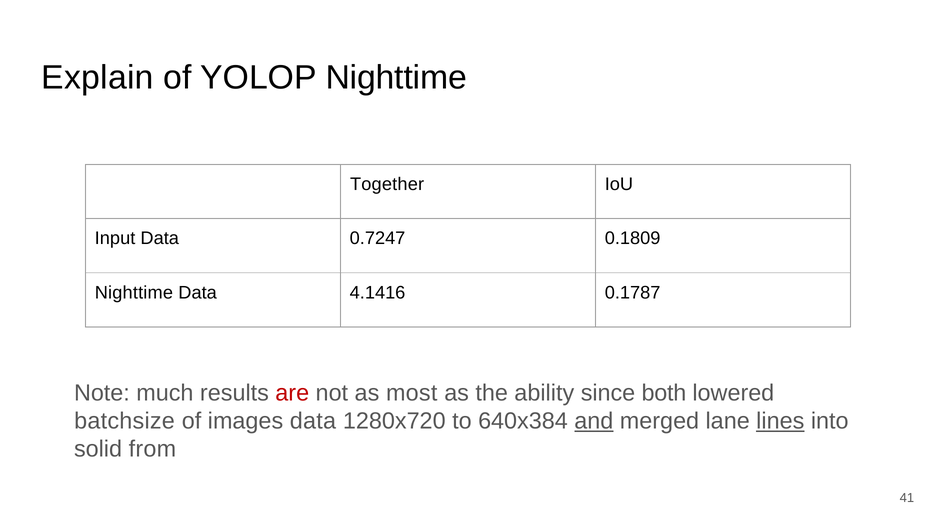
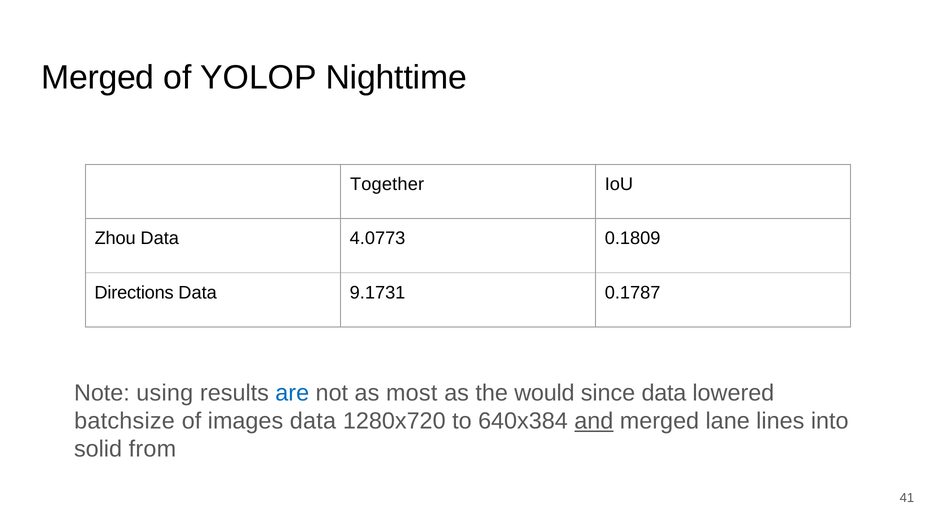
Explain: Explain -> Merged (98, 78)
Input: Input -> Zhou (115, 239)
0.7247: 0.7247 -> 4.0773 (378, 239)
Nighttime: Nighttime -> Directions (134, 293)
4.1416: 4.1416 -> 9.1731 (378, 293)
much: much -> using (165, 393)
are colour: red -> blue (292, 393)
ability: ability -> would (544, 393)
since both: both -> data (664, 393)
lines underline: present -> none (780, 421)
